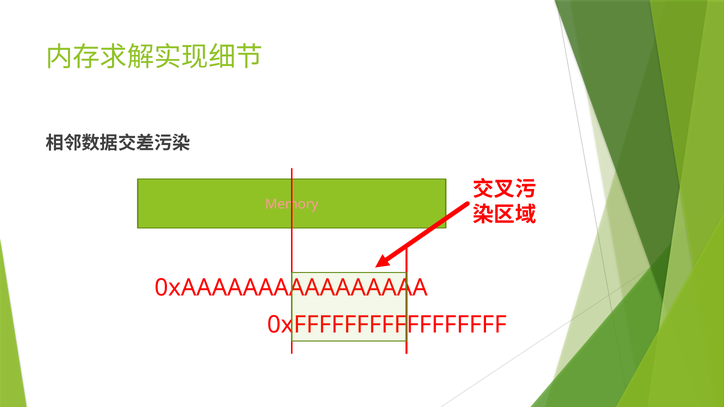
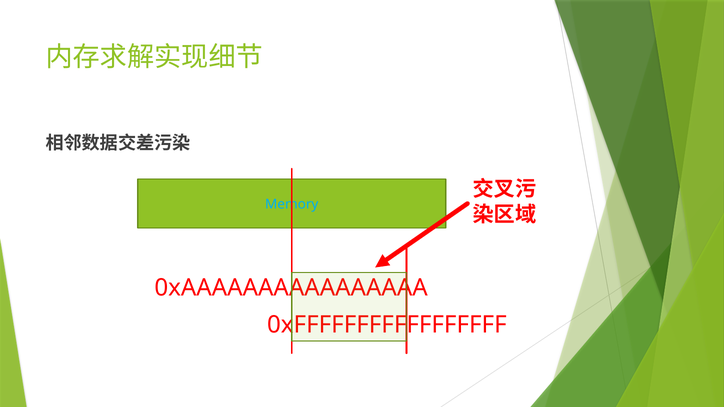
Memory colour: pink -> light blue (292, 205)
